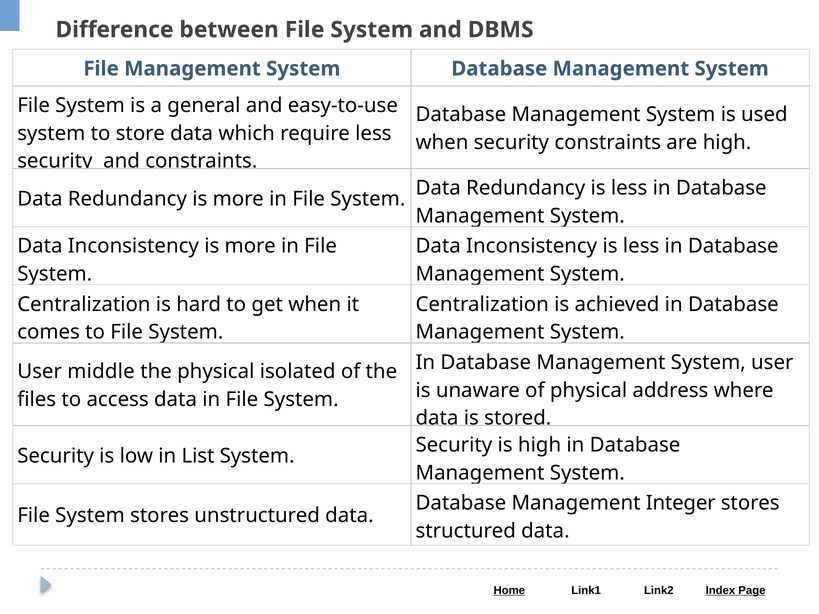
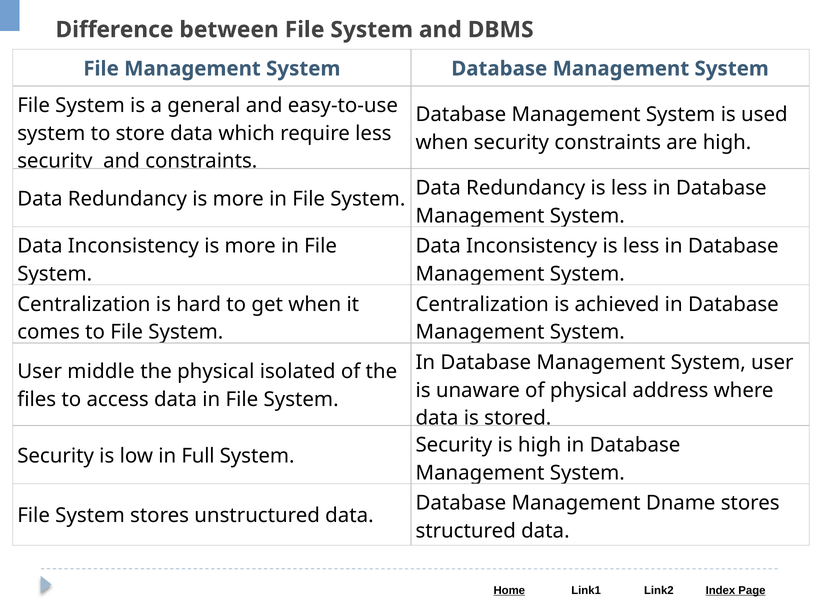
List: List -> Full (198, 456)
Integer: Integer -> Dname (681, 503)
